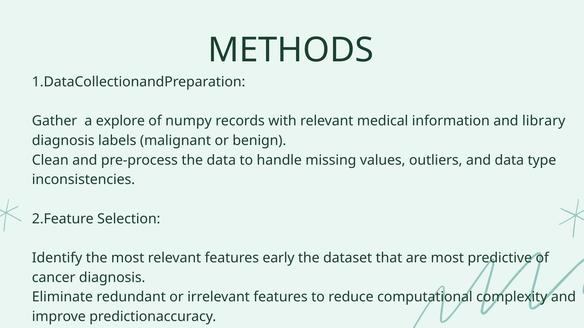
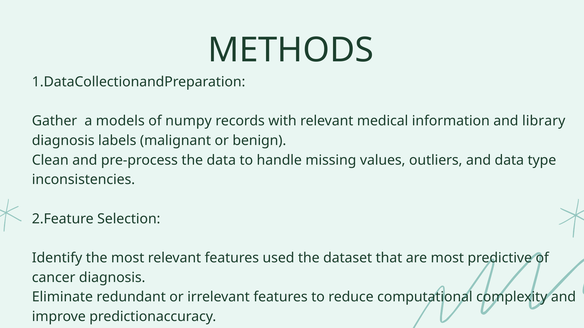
explore: explore -> models (120, 121)
early: early -> used (278, 258)
